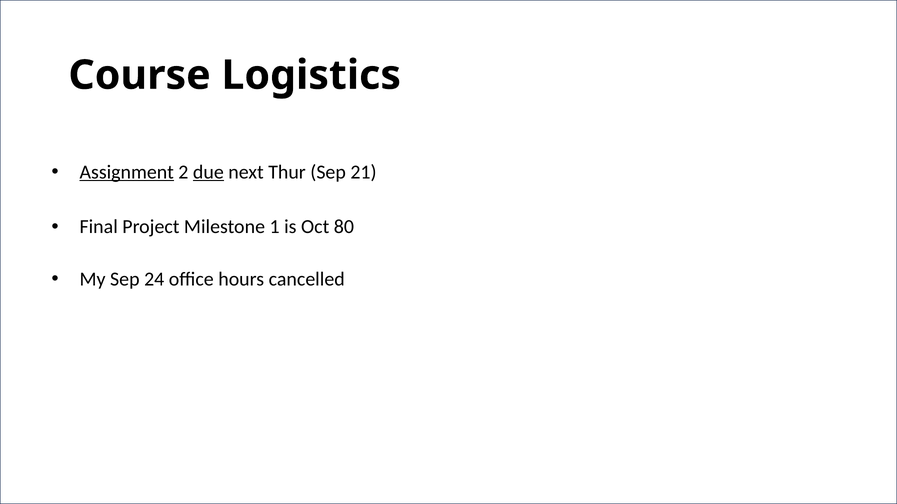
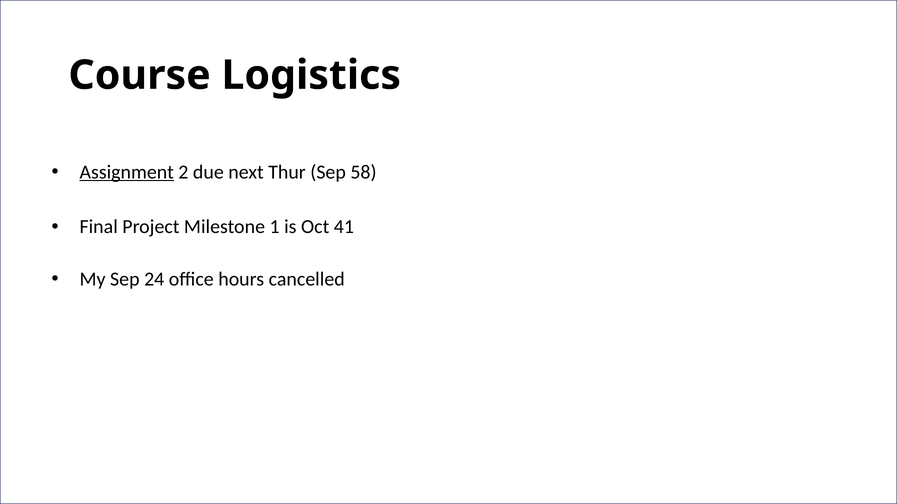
due underline: present -> none (208, 172)
21: 21 -> 58 (363, 172)
80: 80 -> 41 (344, 227)
